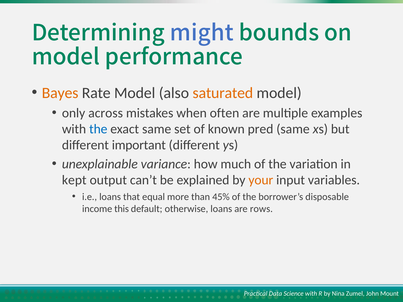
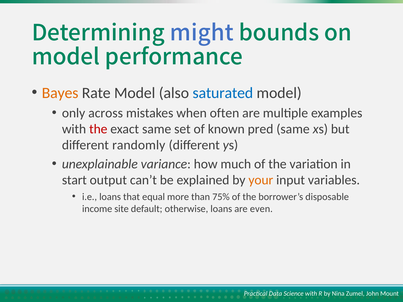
saturated colour: orange -> blue (223, 93)
the colour: blue -> red (98, 129)
important: important -> randomly (139, 145)
kept: kept -> start (74, 180)
45%: 45% -> 75% (221, 197)
this: this -> site (122, 209)
rows: rows -> even (261, 209)
